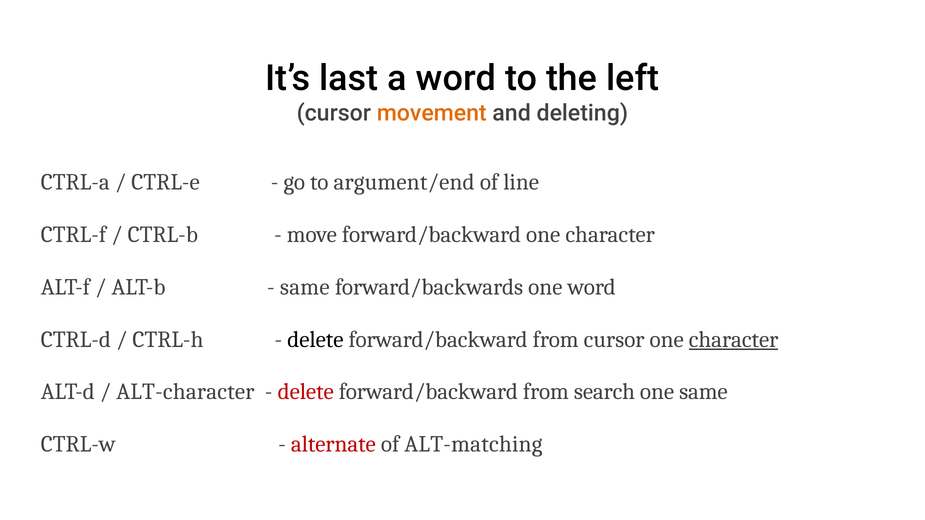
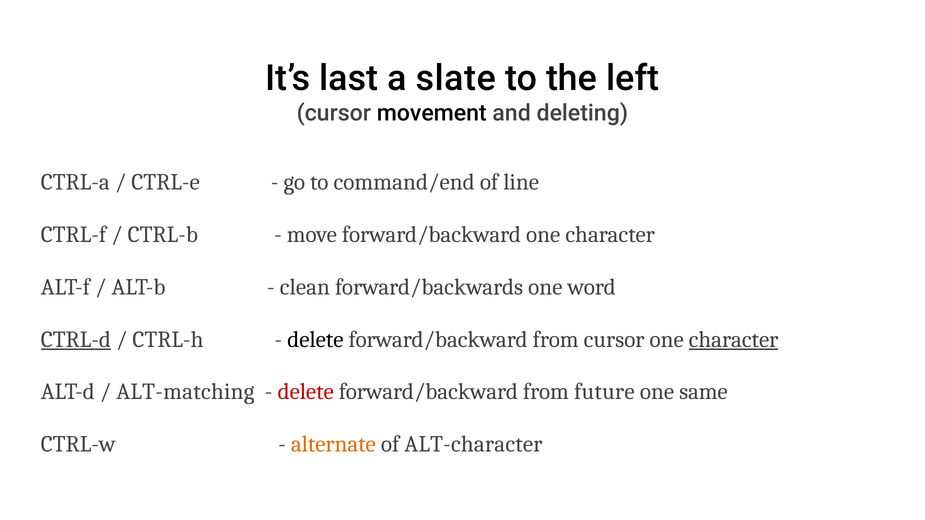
a word: word -> slate (456, 78)
movement colour: orange -> black (432, 113)
argument/end: argument/end -> command/end (404, 182)
same: same -> clean (305, 287)
CTRL-d underline: none -> present (76, 340)
ALT-character: ALT-character -> ALT-matching (185, 392)
search: search -> future (604, 392)
alternate colour: red -> orange (333, 444)
ALT-matching: ALT-matching -> ALT-character (473, 444)
